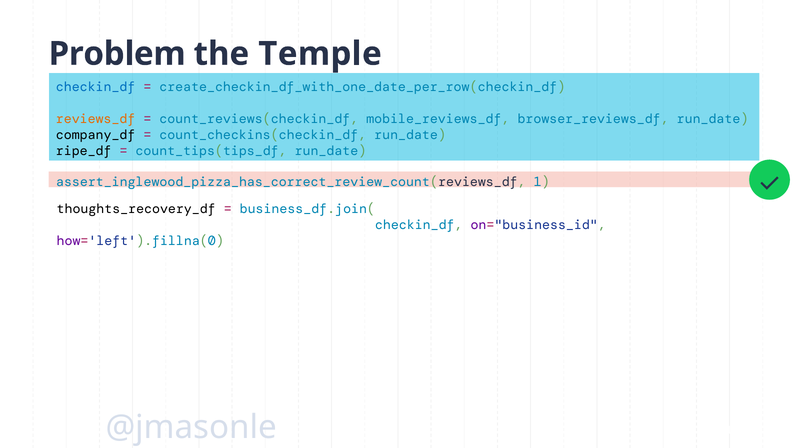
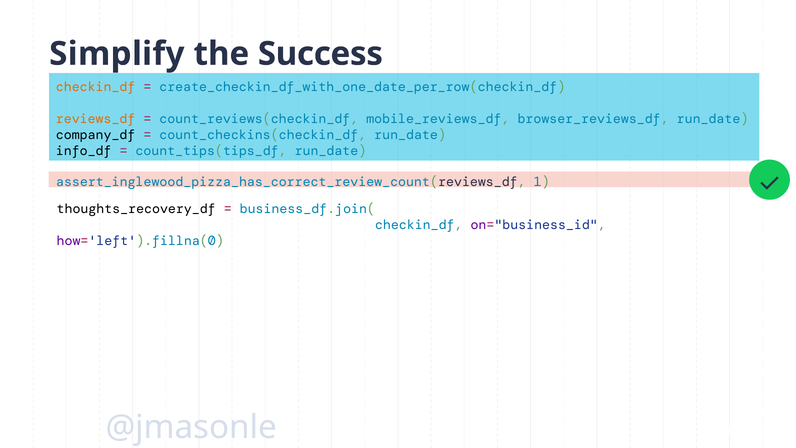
Problem: Problem -> Simplify (117, 54)
Temple: Temple -> Success (320, 54)
checkin_df colour: blue -> orange (96, 87)
ripe_df: ripe_df -> info_df (84, 151)
